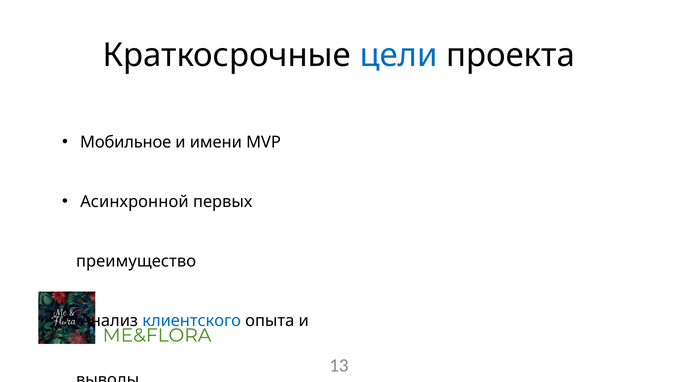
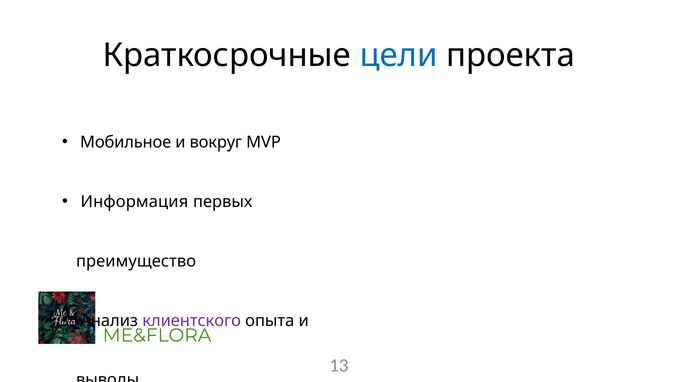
имени: имени -> вокруг (216, 142)
Асинхронной: Асинхронной -> Информация (134, 201)
клиентского colour: blue -> purple (192, 320)
